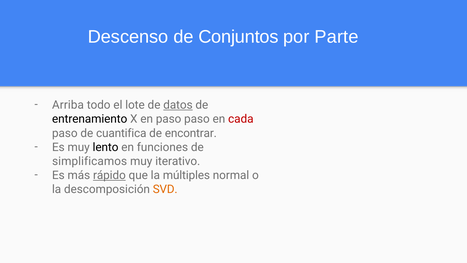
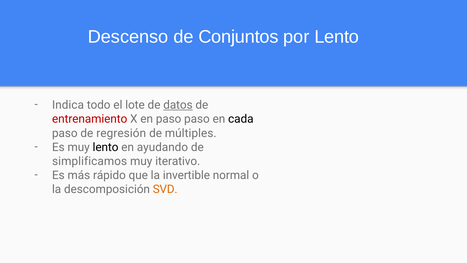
por Parte: Parte -> Lento (337, 37)
Arriba: Arriba -> Indica (68, 105)
entrenamiento colour: black -> red (90, 119)
cada colour: red -> black (241, 119)
cuantifica: cuantifica -> regresión (121, 133)
encontrar: encontrar -> múltiples (191, 133)
funciones: funciones -> ayudando (162, 147)
rápido underline: present -> none (109, 175)
múltiples: múltiples -> invertible (186, 175)
